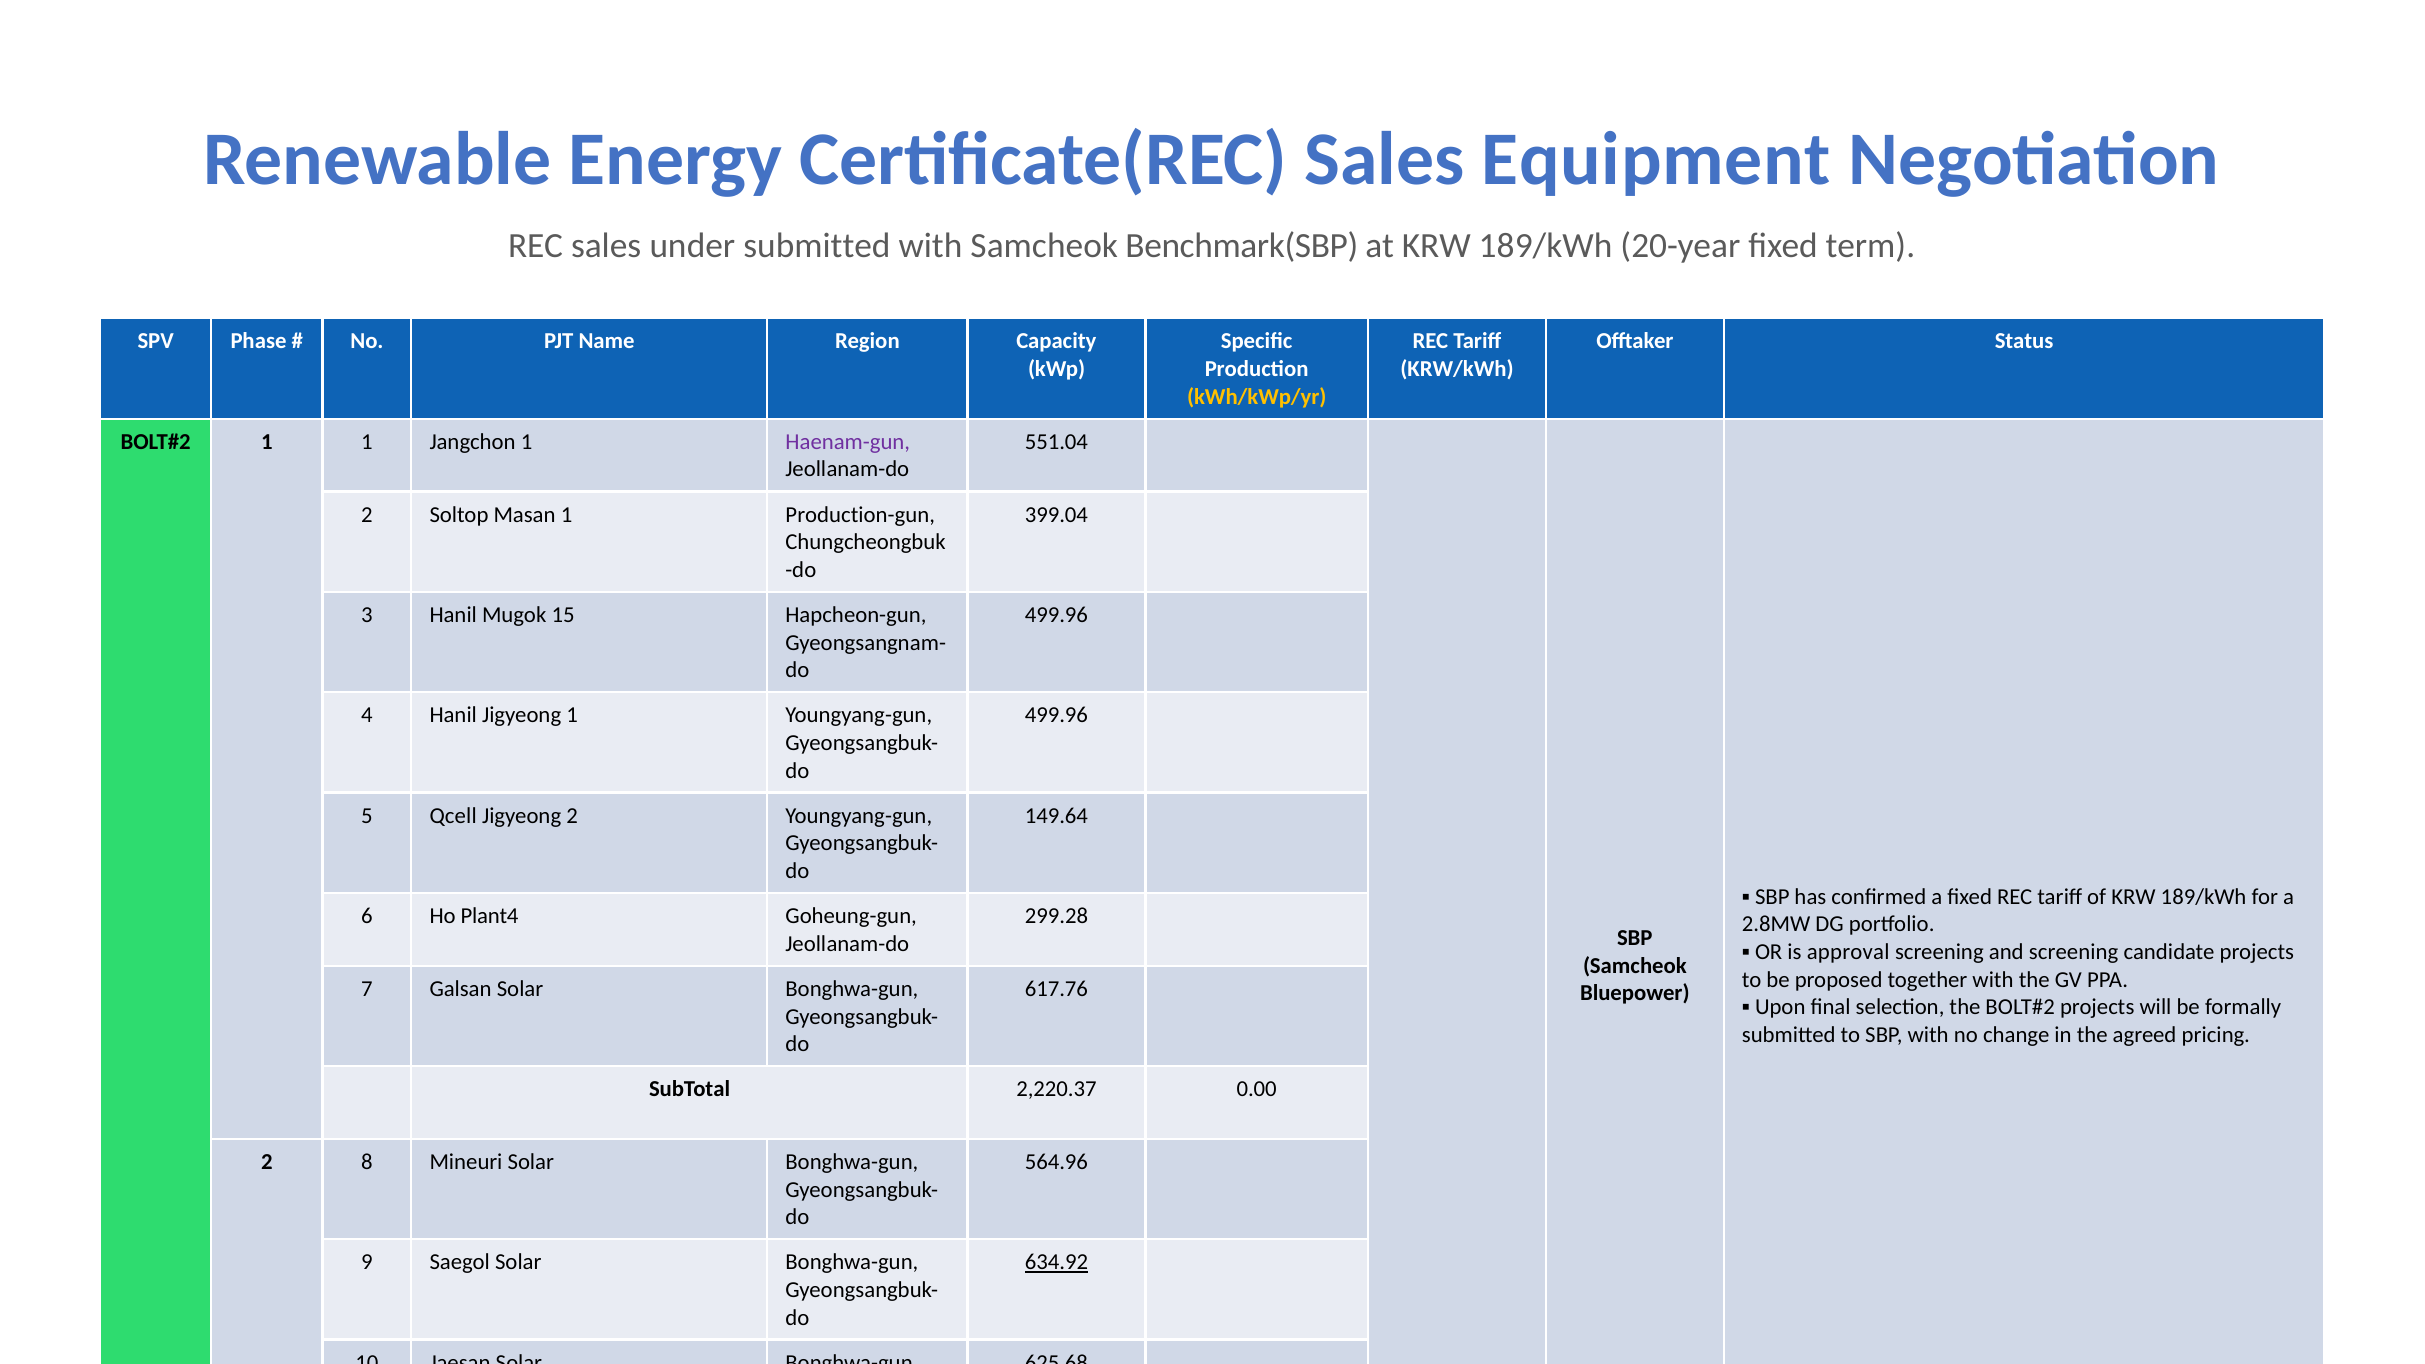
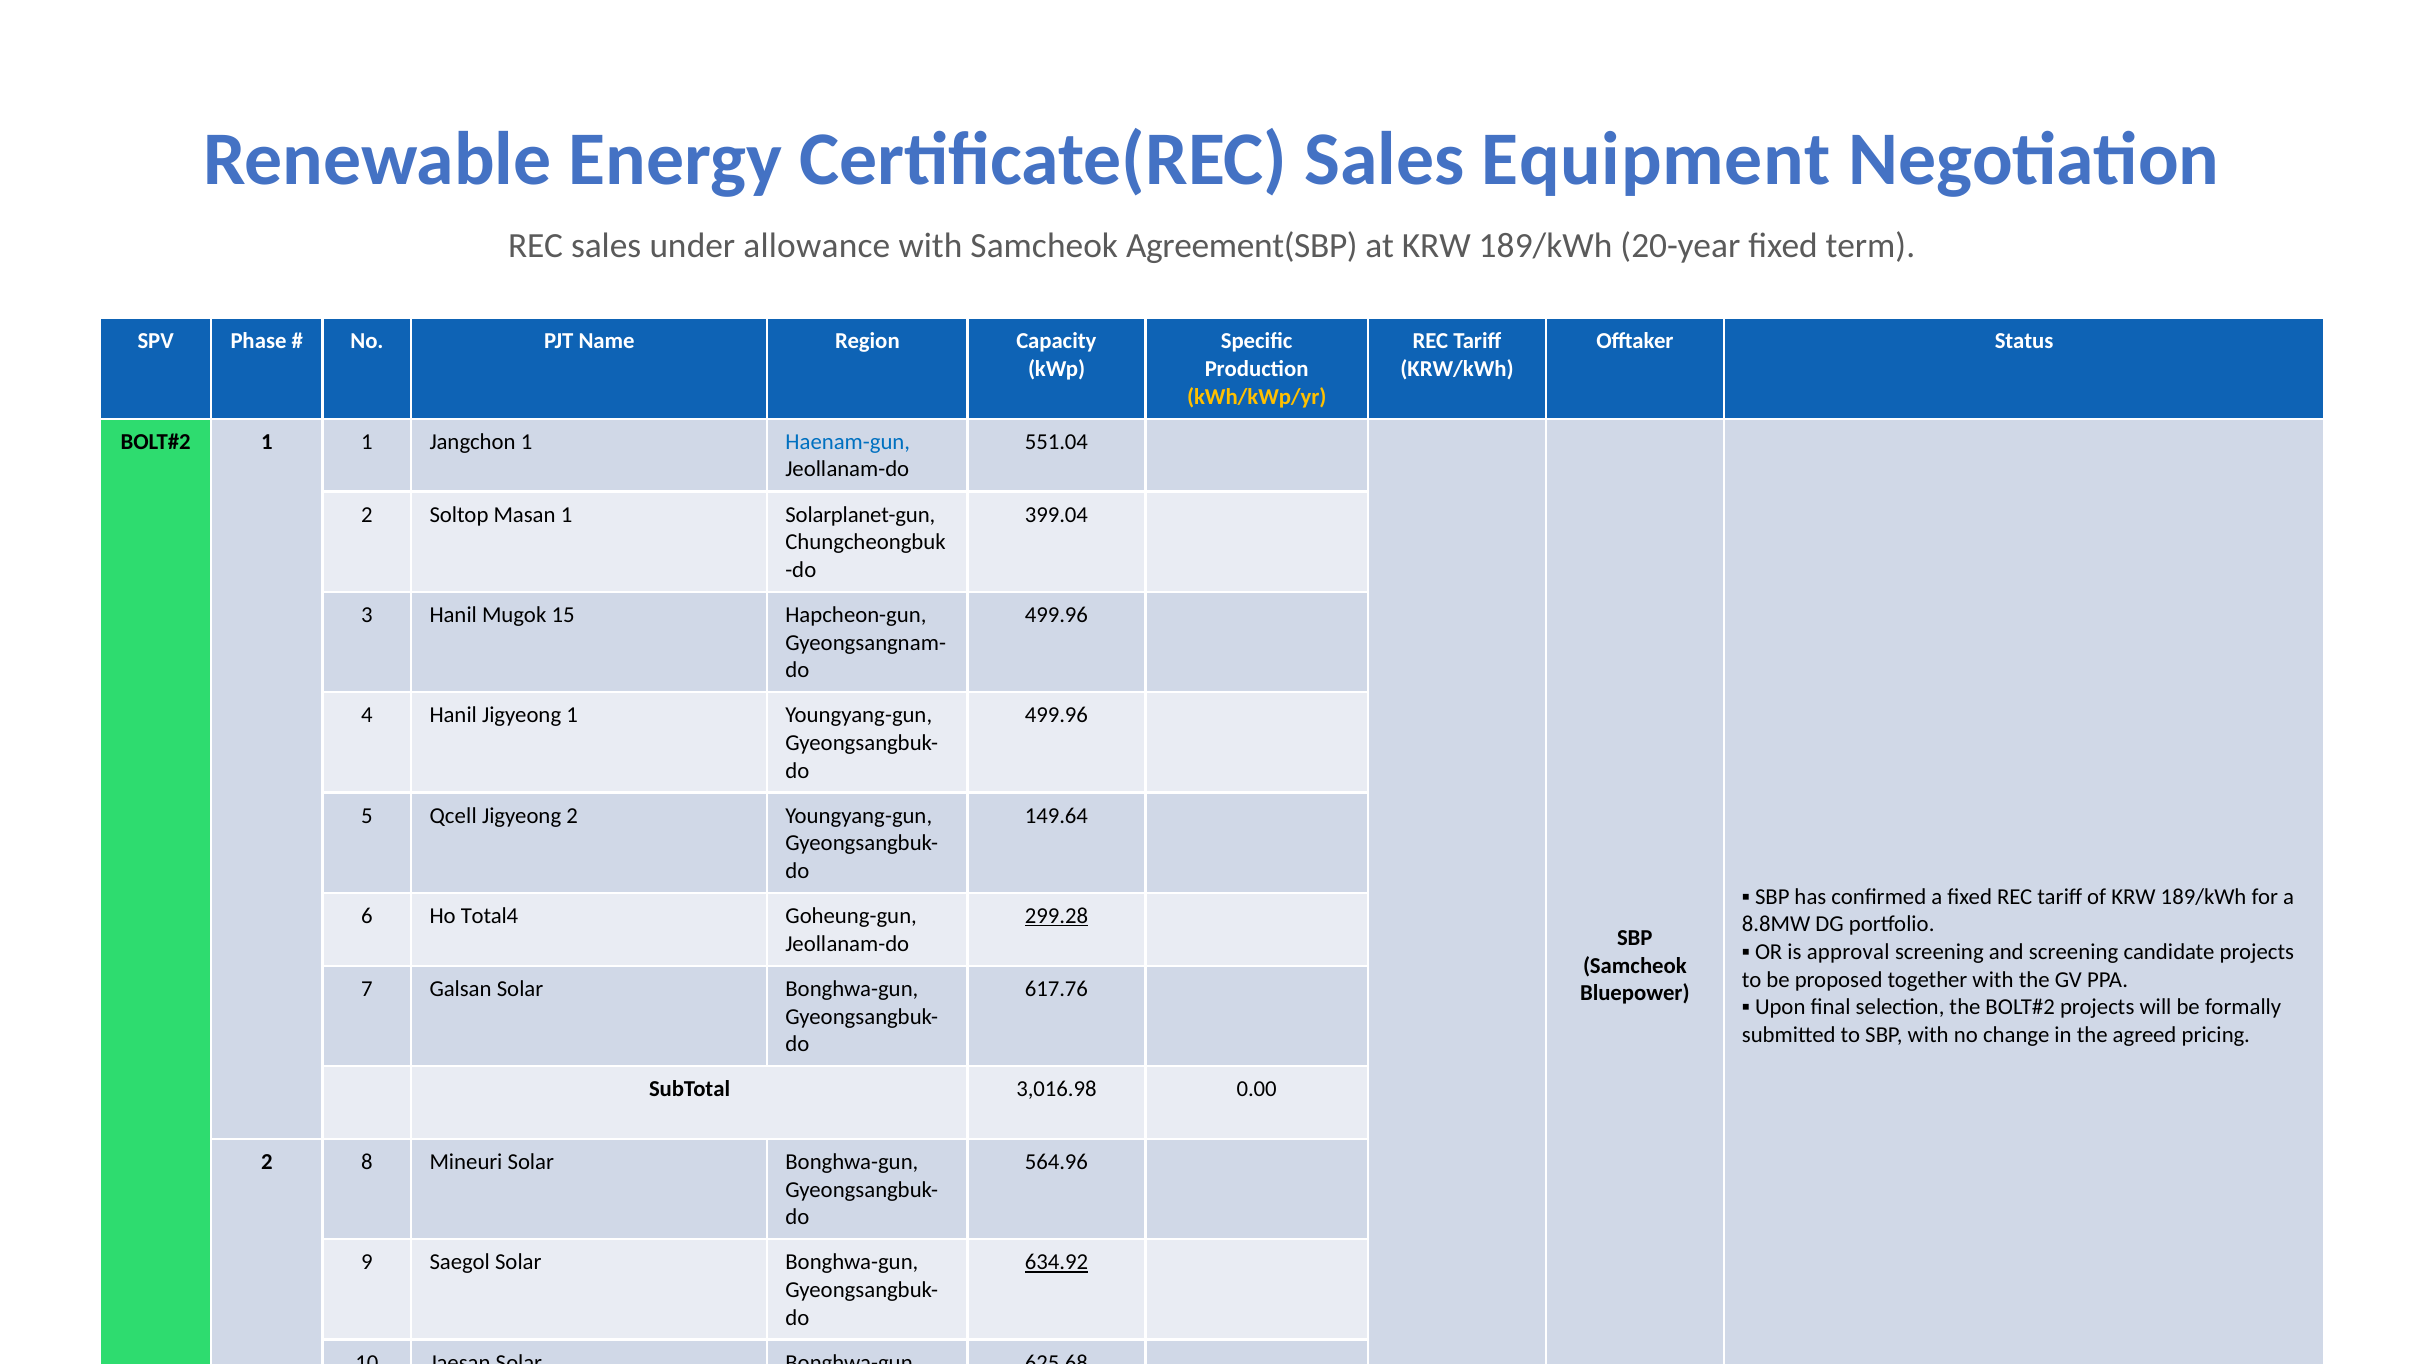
under submitted: submitted -> allowance (817, 245)
Benchmark(SBP: Benchmark(SBP -> Agreement(SBP (1242, 245)
Haenam-gun colour: purple -> blue (848, 442)
Production-gun: Production-gun -> Solarplanet-gun (860, 515)
Plant4: Plant4 -> Total4 (490, 916)
299.28 underline: none -> present (1056, 916)
2.8MW: 2.8MW -> 8.8MW (1776, 924)
2,220.37: 2,220.37 -> 3,016.98 (1057, 1089)
